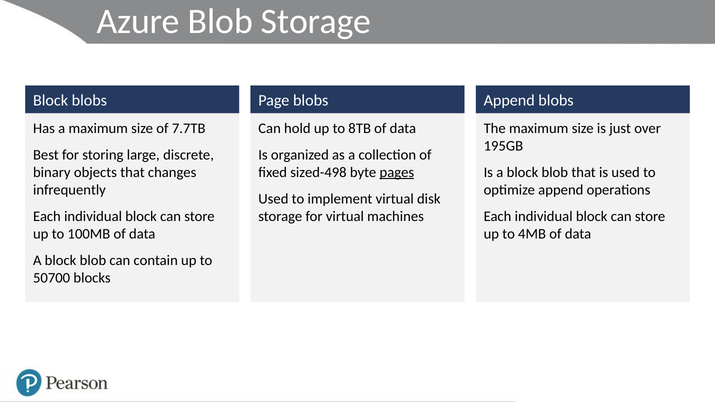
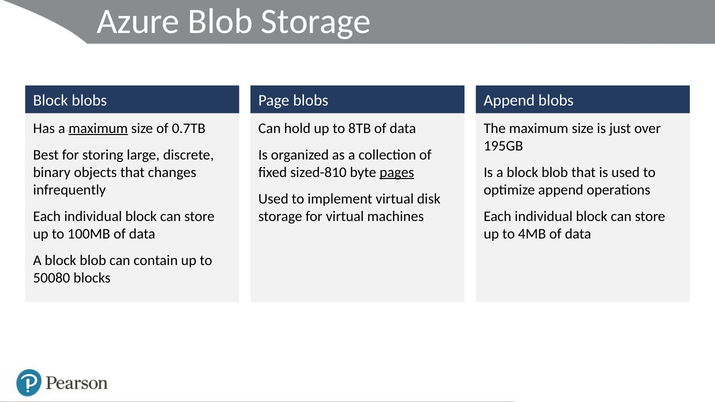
maximum underline: none -> present (98, 128)
7.7TB: 7.7TB -> 0.7TB (189, 128)
sized-498: sized-498 -> sized-810 (318, 172)
50700: 50700 -> 50080 (52, 278)
